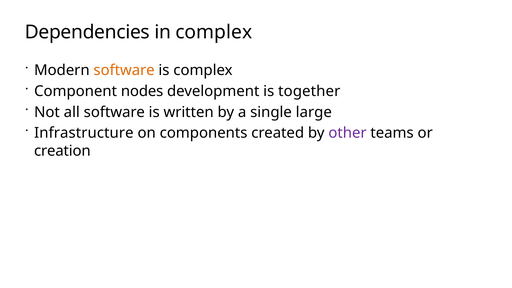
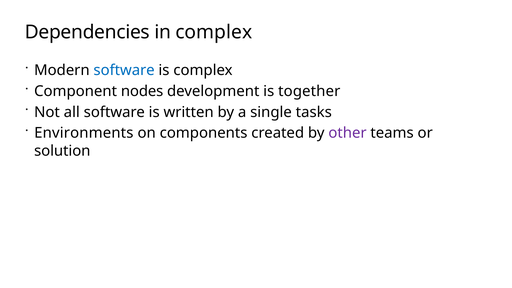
software colour: orange -> blue (124, 70)
large: large -> tasks (314, 112)
Infrastructure: Infrastructure -> Environments (84, 133)
creation: creation -> solution (62, 151)
